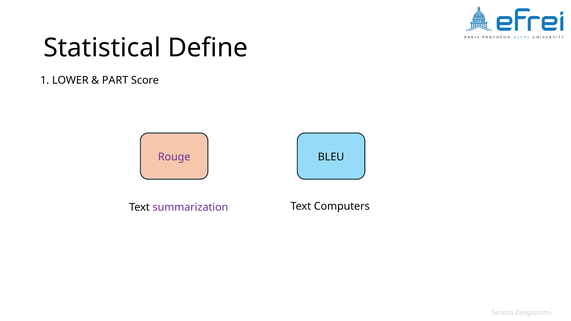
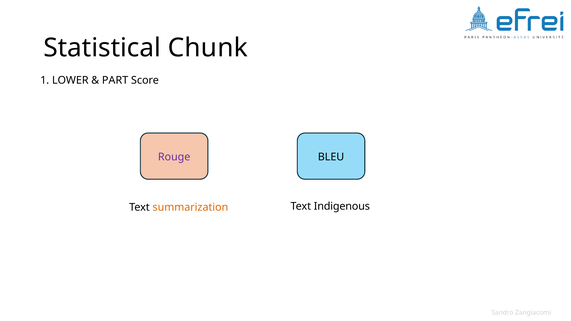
Define: Define -> Chunk (208, 48)
summarization colour: purple -> orange (190, 207)
Computers: Computers -> Indigenous (342, 206)
